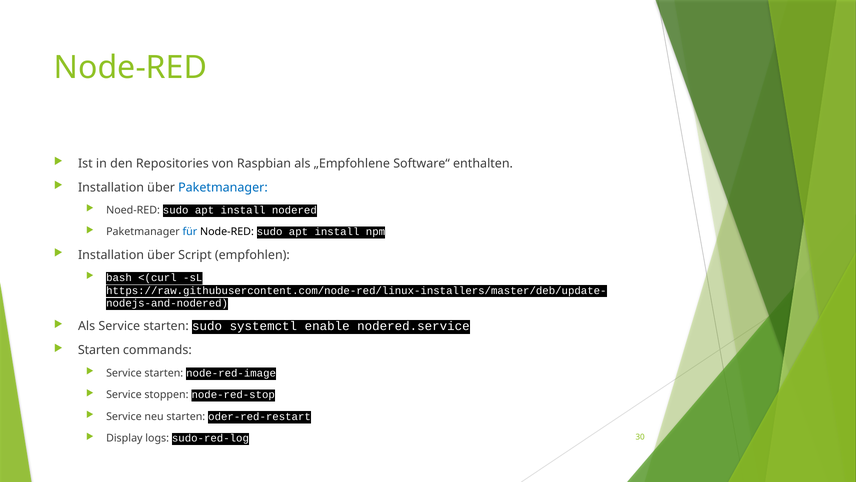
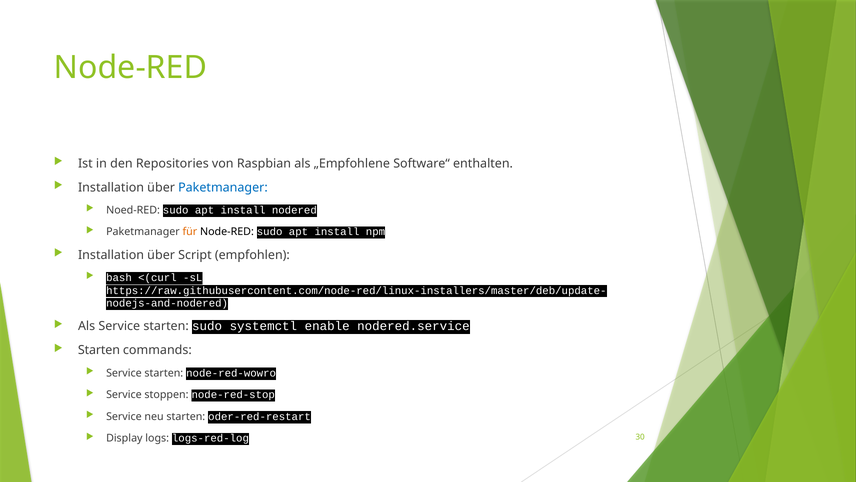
für colour: blue -> orange (190, 232)
node-red-image: node-red-image -> node-red-wowro (231, 373)
sudo-red-log: sudo-red-log -> logs-red-log (210, 438)
